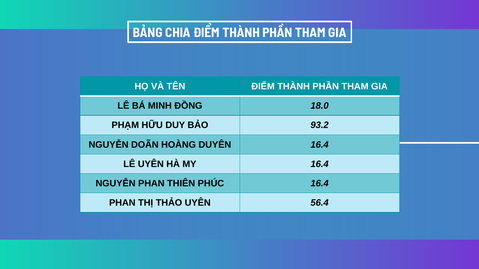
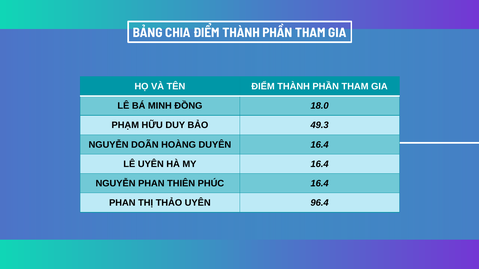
93.2: 93.2 -> 49.3 (320, 125)
56.4: 56.4 -> 96.4 (320, 203)
